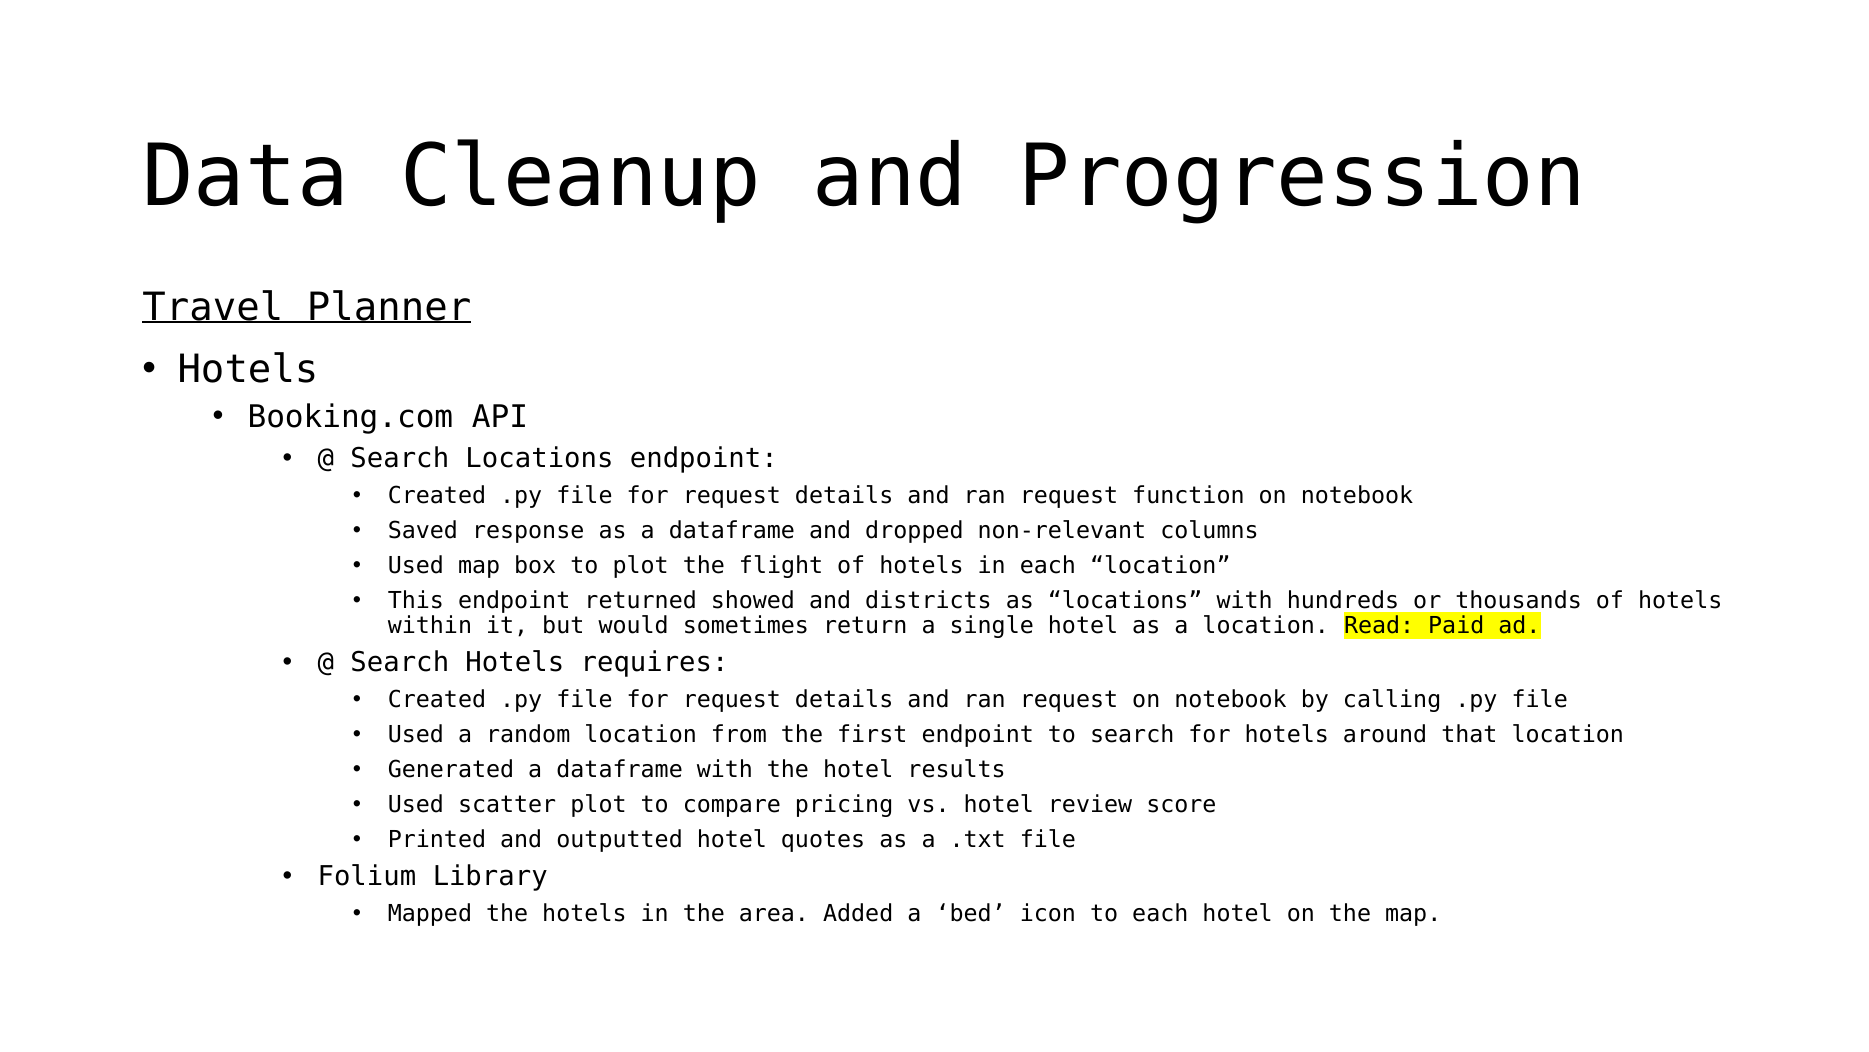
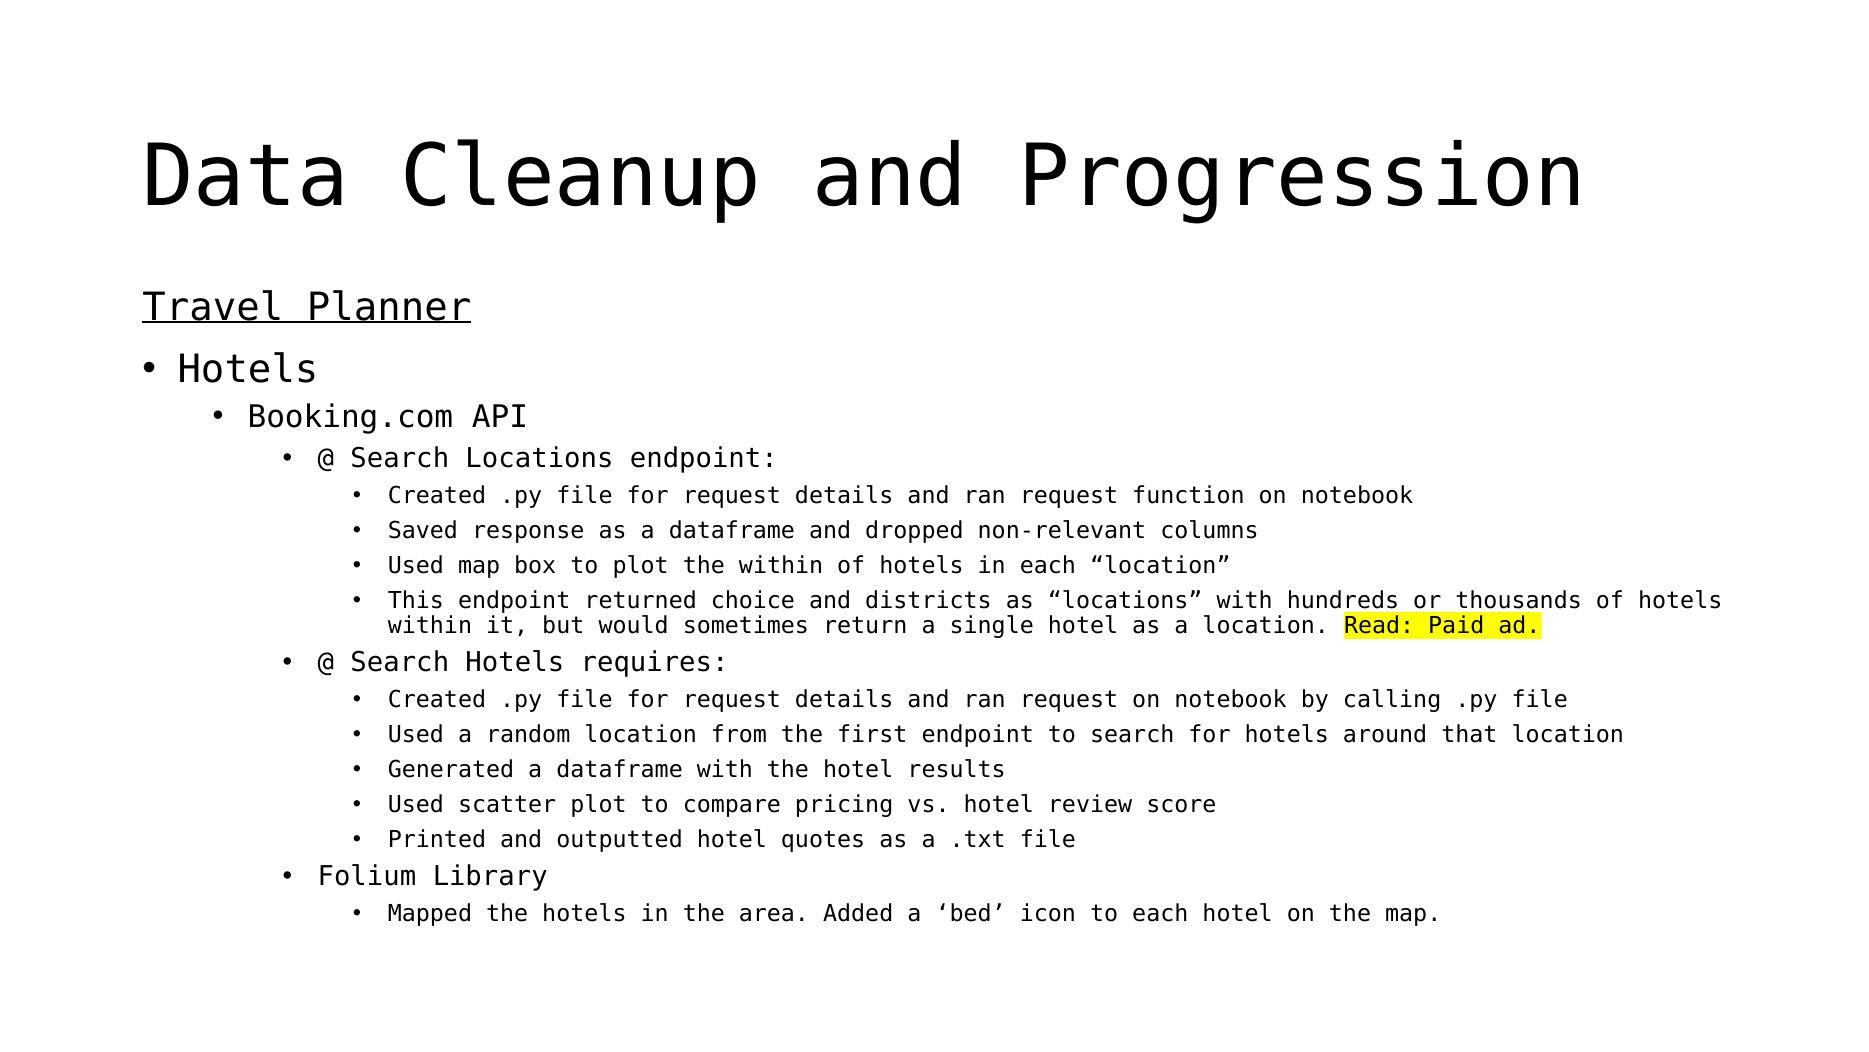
the flight: flight -> within (781, 565)
showed: showed -> choice (753, 600)
